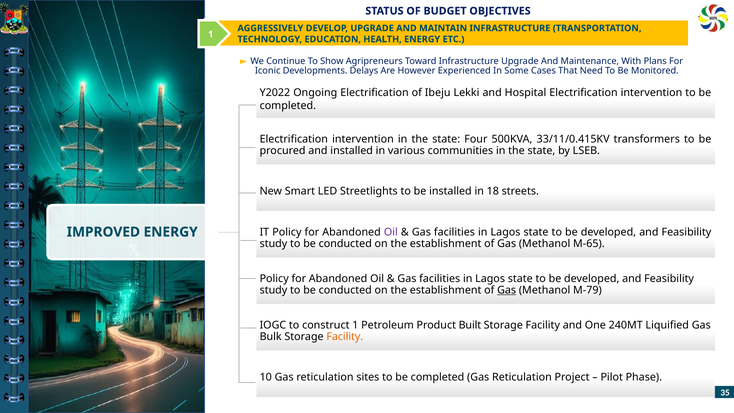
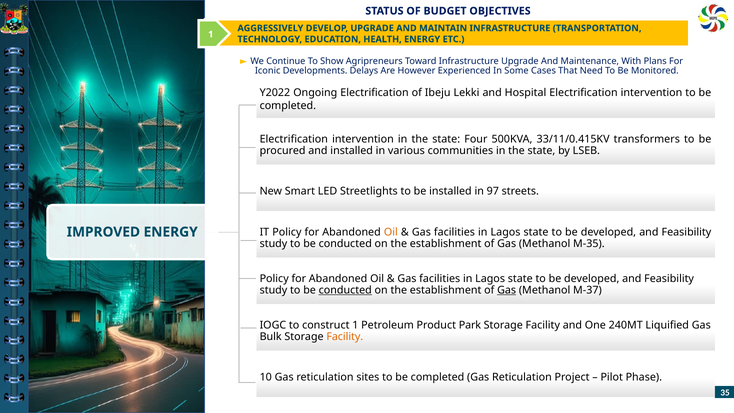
18: 18 -> 97 (493, 191)
Oil colour: purple -> orange (391, 232)
M-65: M-65 -> M-35 (589, 244)
conducted underline: none -> present (345, 290)
M-79: M-79 -> M-37 (587, 290)
Built: Built -> Park (470, 325)
